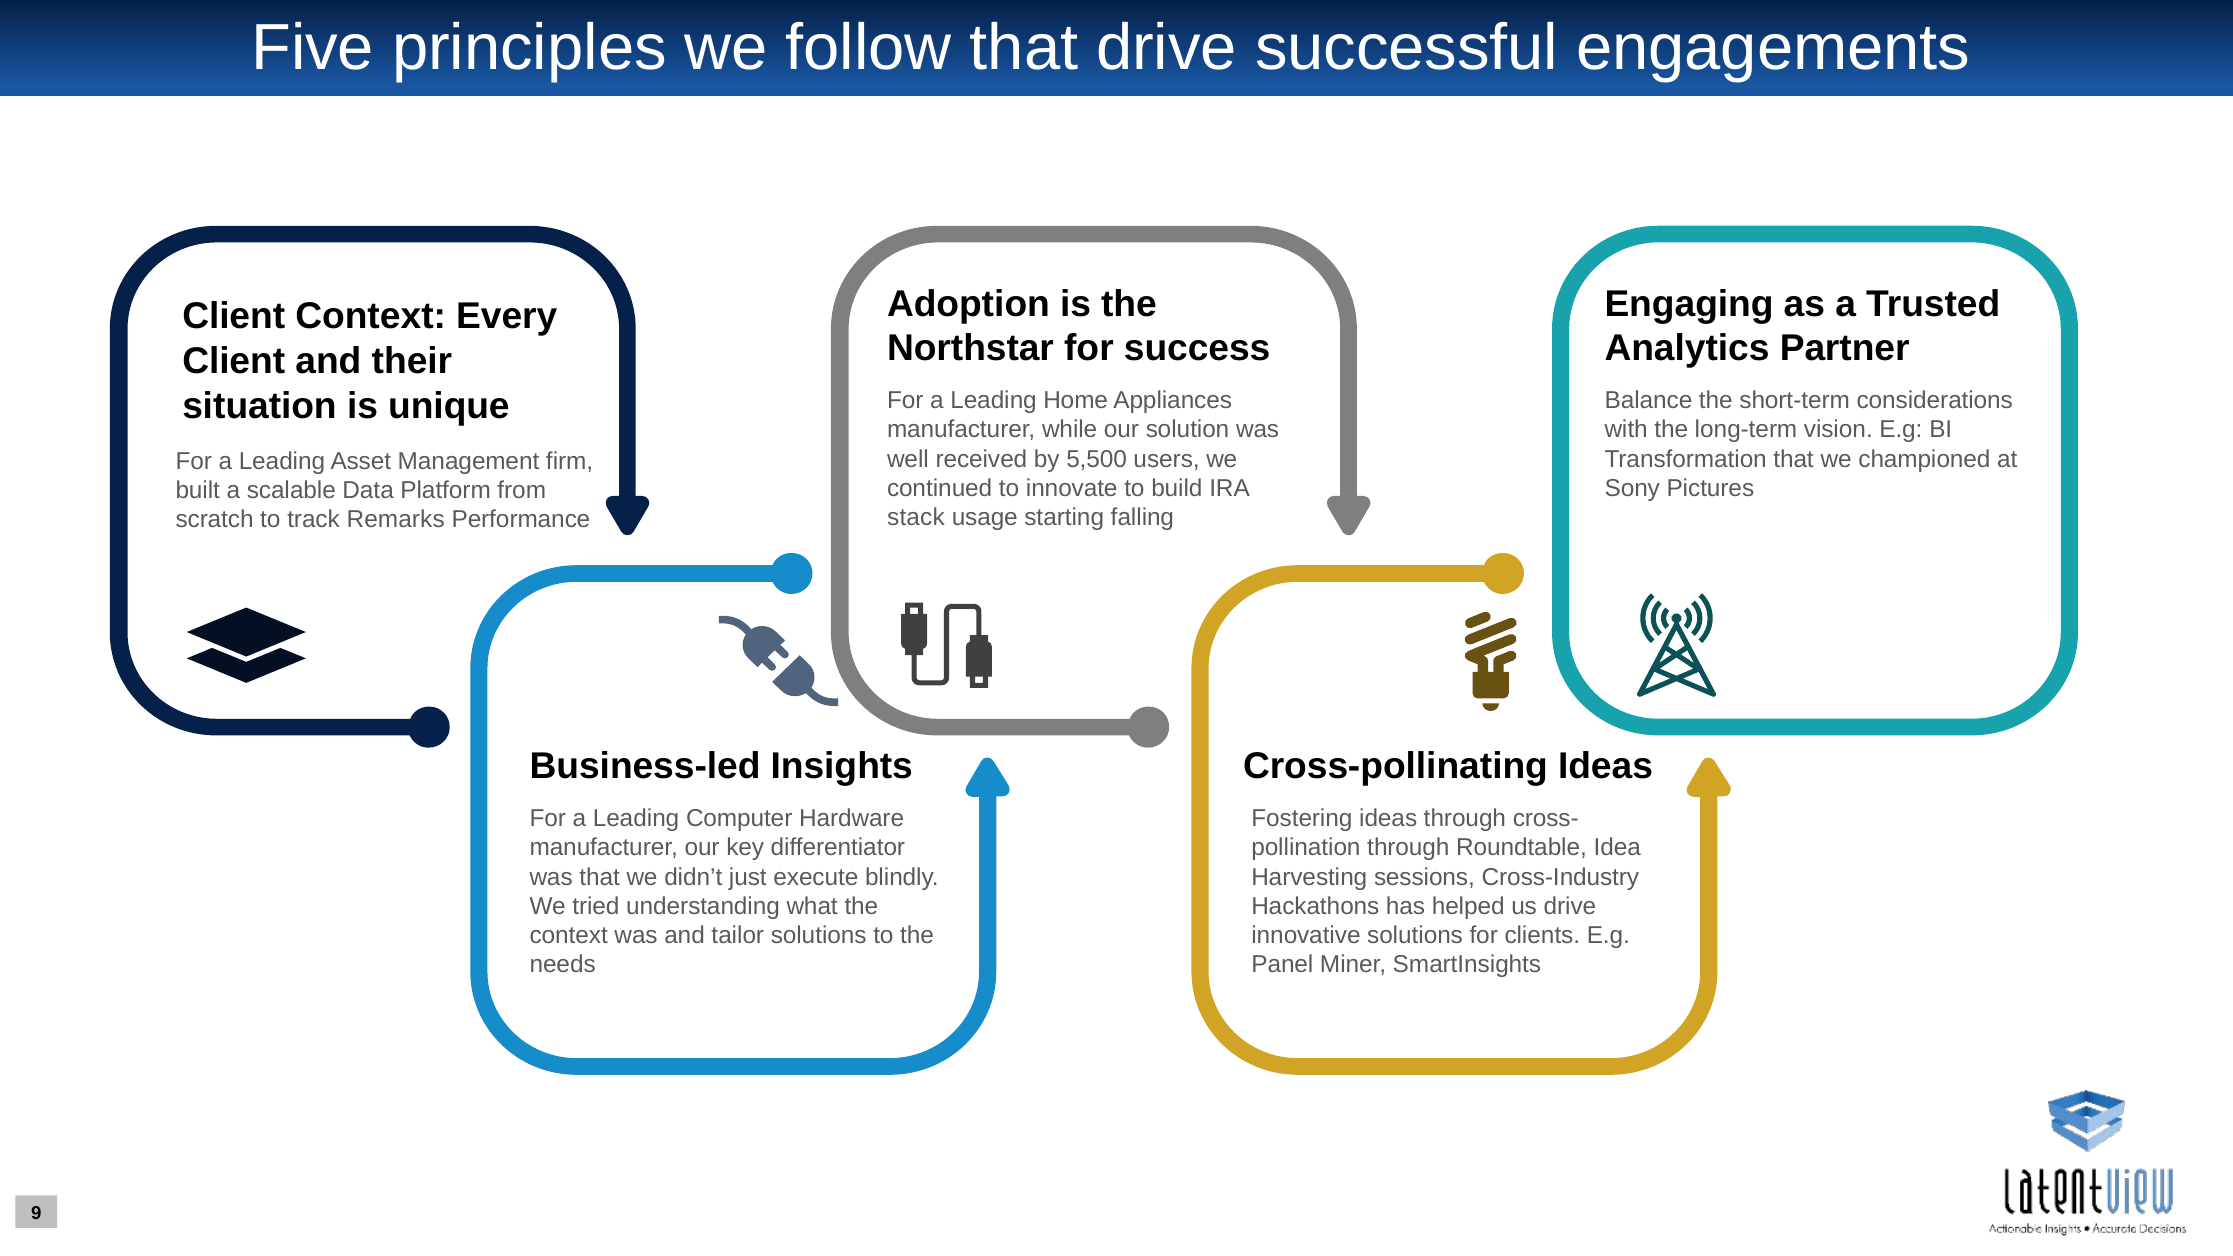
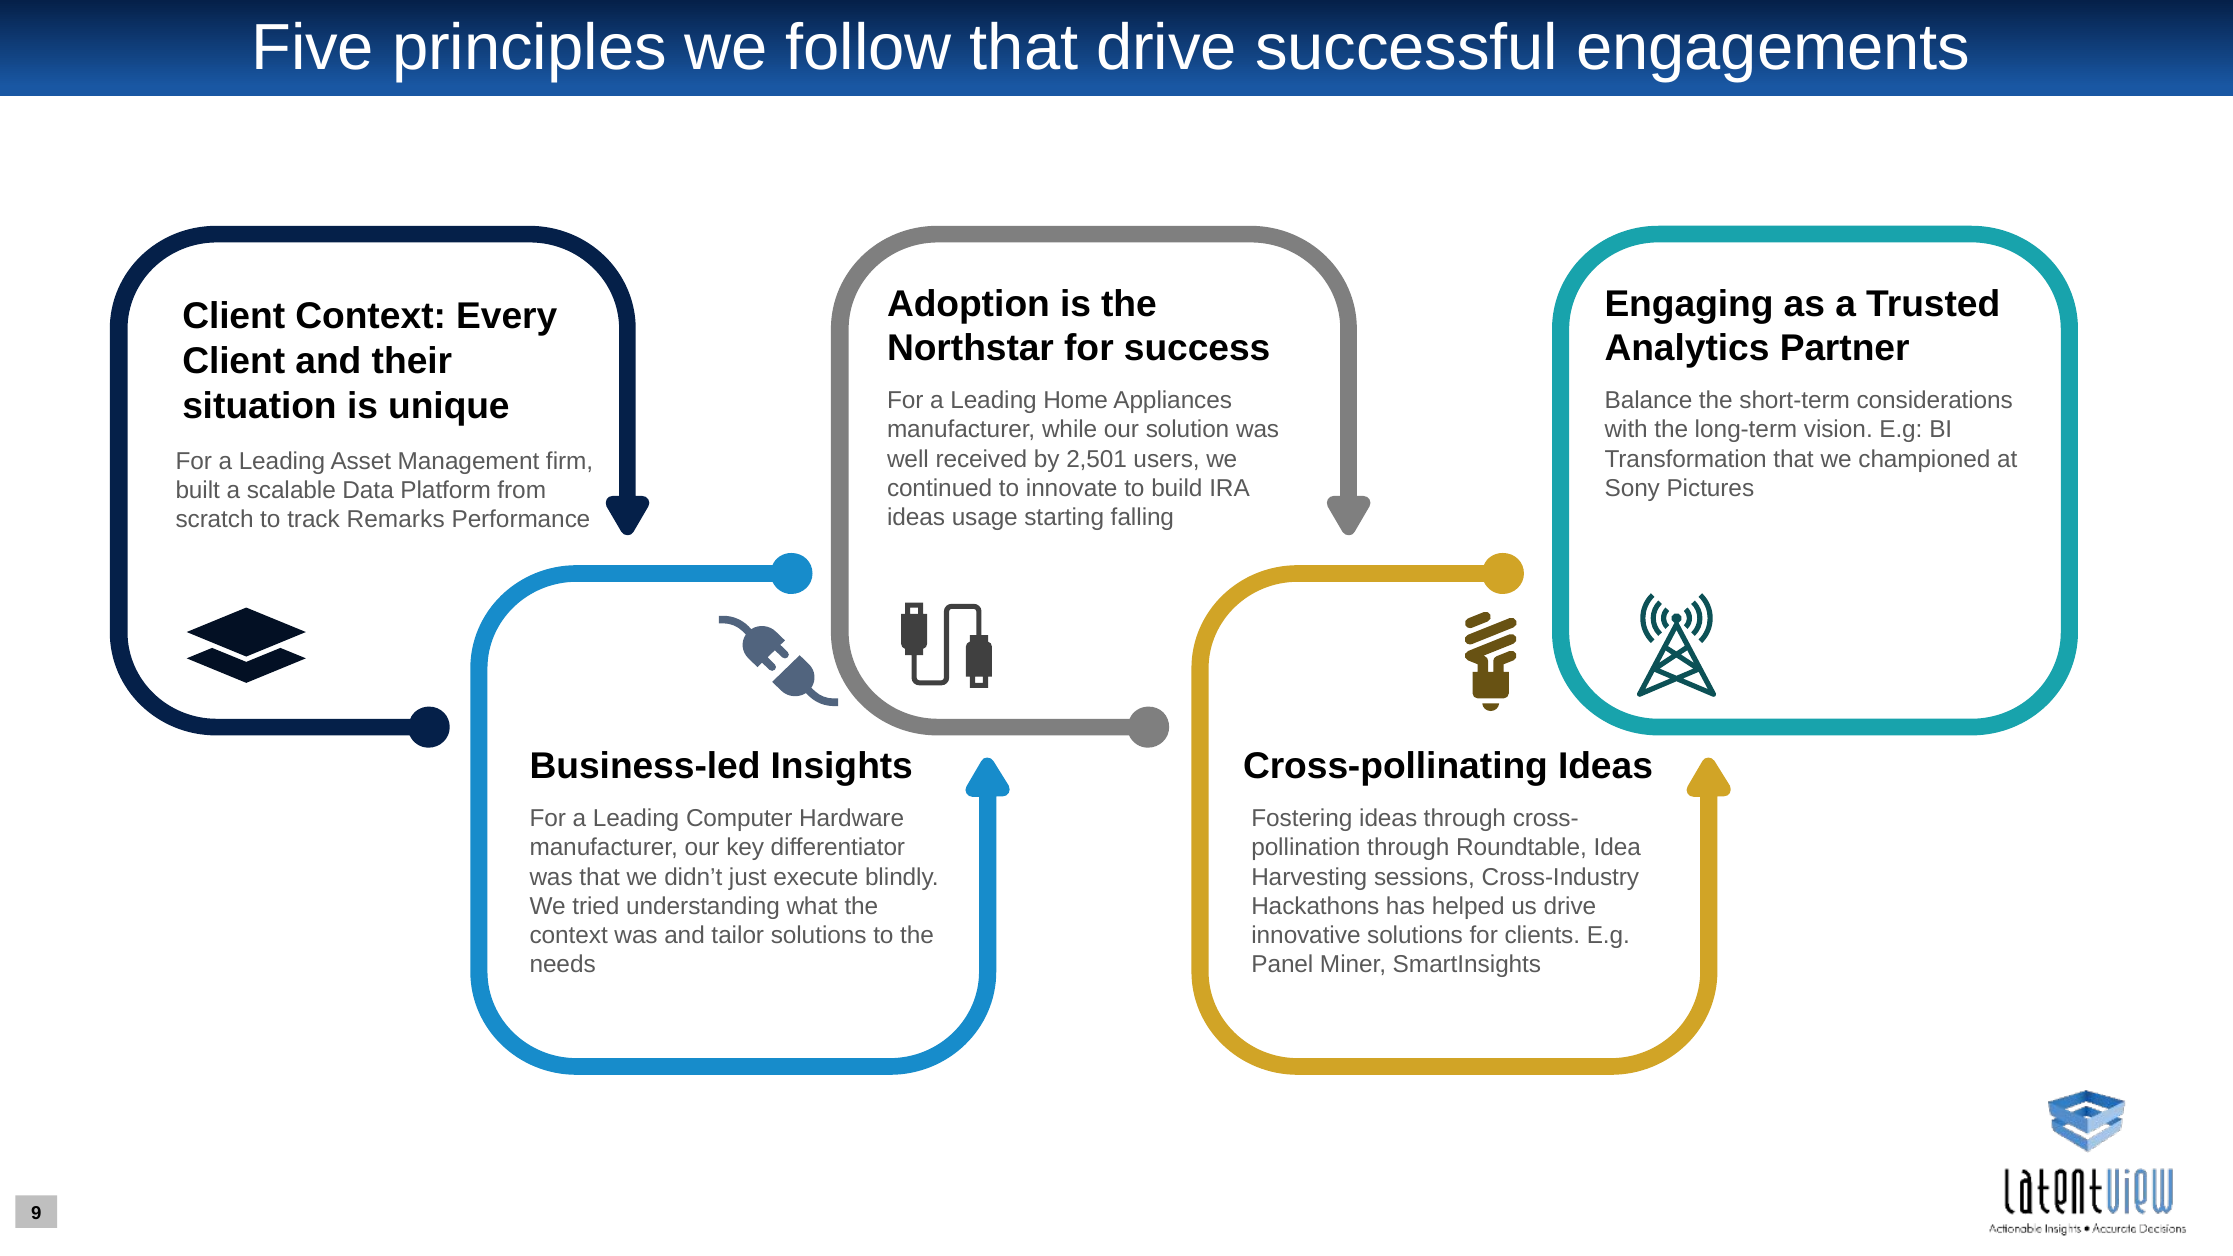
5,500: 5,500 -> 2,501 (1097, 459)
stack: stack -> ideas (916, 518)
